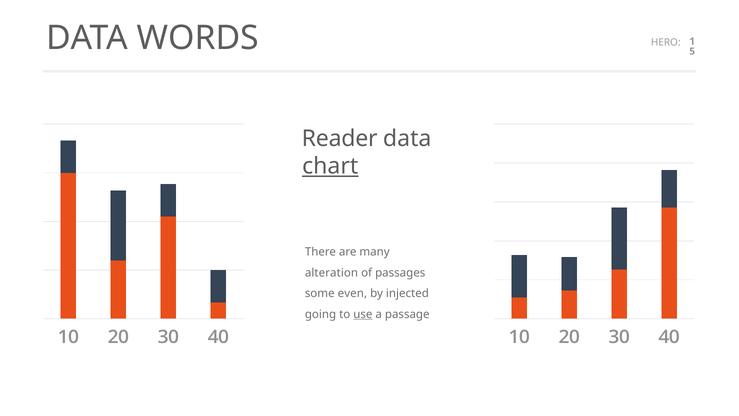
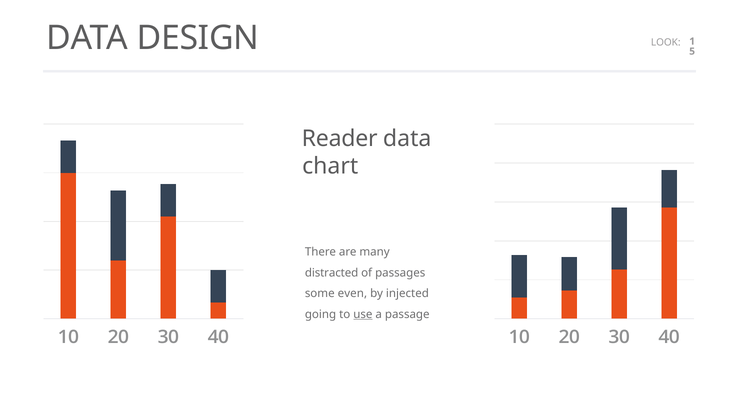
WORDS: WORDS -> DESIGN (198, 38)
HERO: HERO -> LOOK (666, 42)
chart underline: present -> none (330, 166)
alteration: alteration -> distracted (332, 273)
